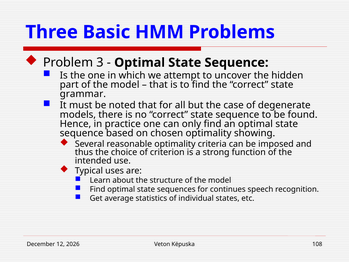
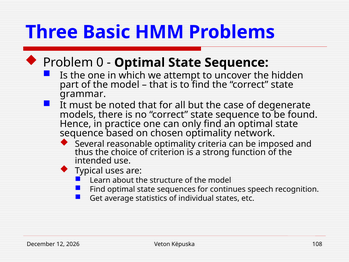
3: 3 -> 0 (100, 63)
showing: showing -> network (255, 133)
